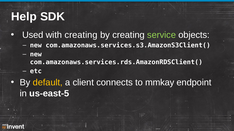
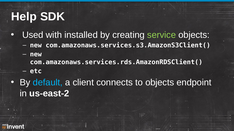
with creating: creating -> installed (81, 35)
default colour: yellow -> light blue (48, 83)
to mmkay: mmkay -> objects (160, 83)
us-east-5: us-east-5 -> us-east-2 (49, 94)
